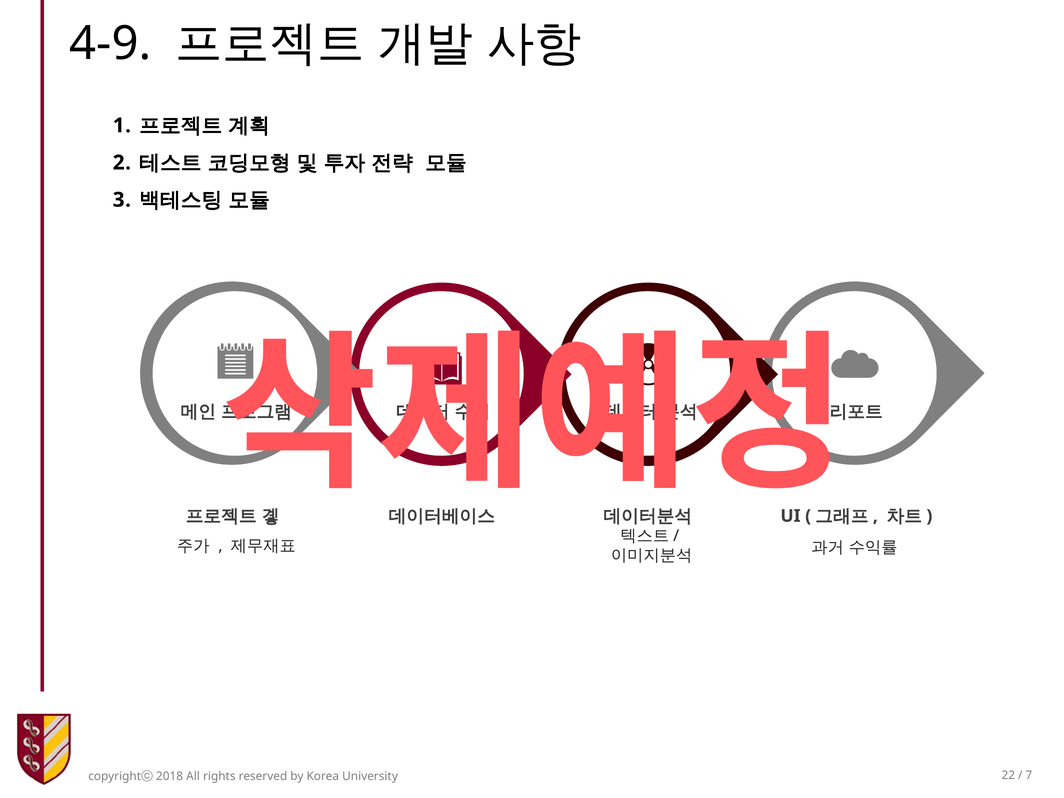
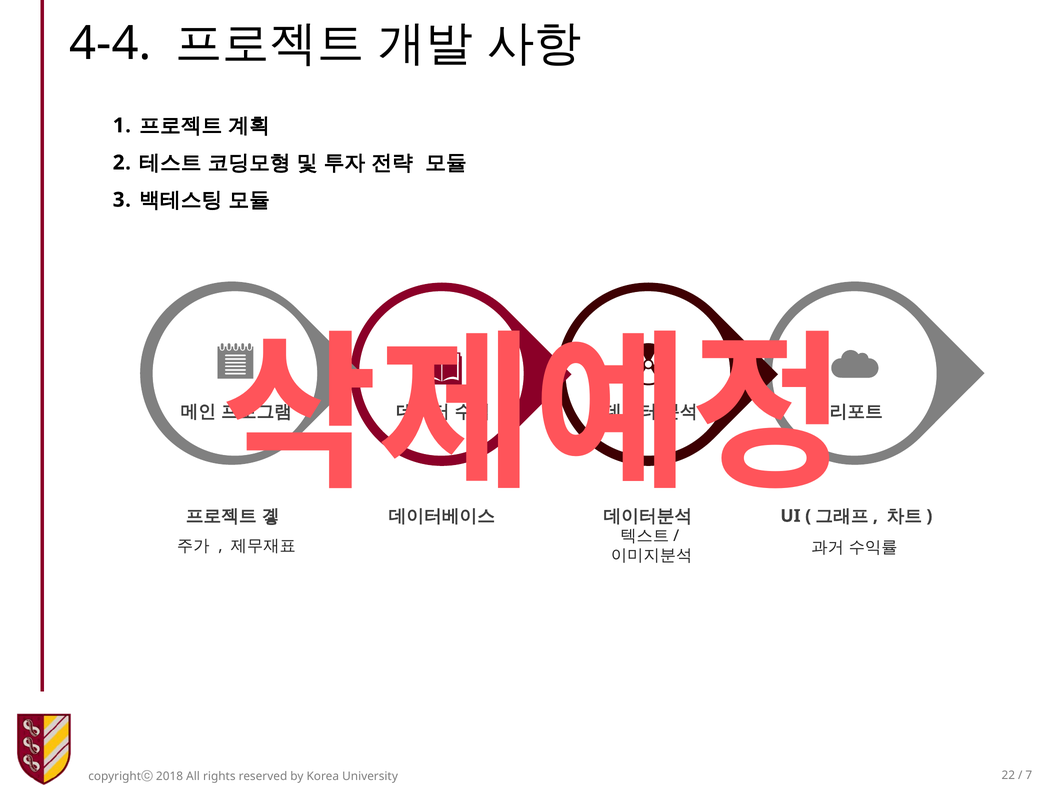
4-9: 4-9 -> 4-4 (110, 44)
